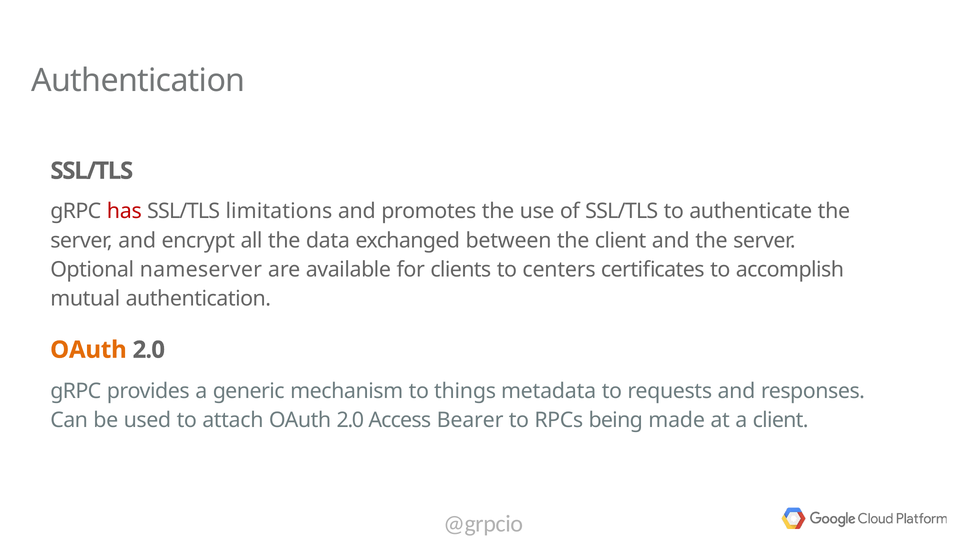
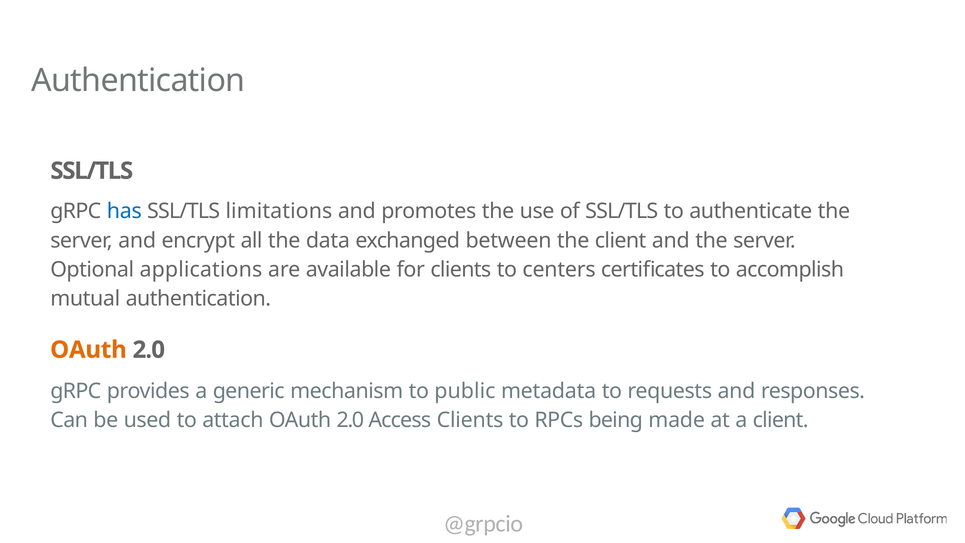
has colour: red -> blue (124, 211)
nameserver: nameserver -> applications (201, 269)
things: things -> public (465, 391)
Access Bearer: Bearer -> Clients (470, 420)
